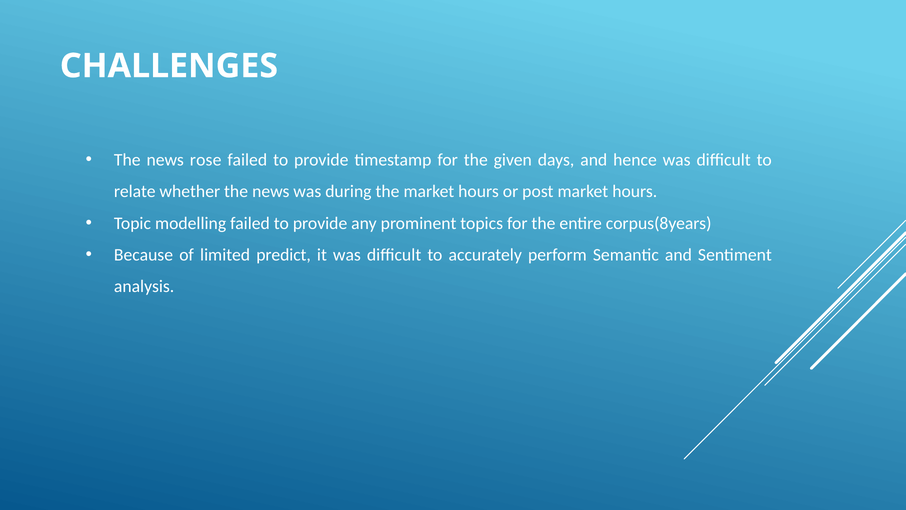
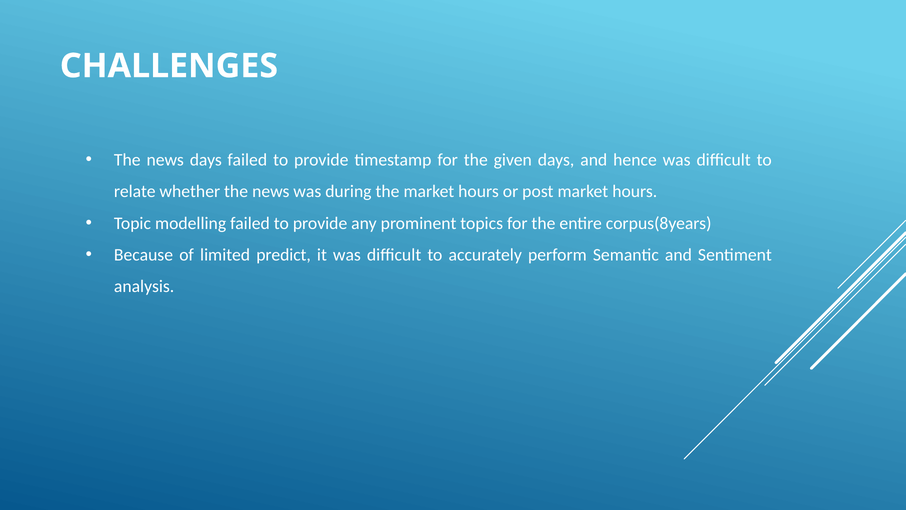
news rose: rose -> days (206, 160)
